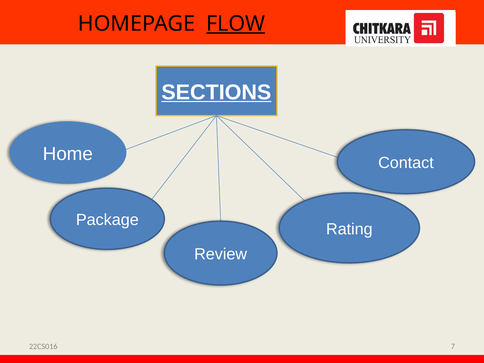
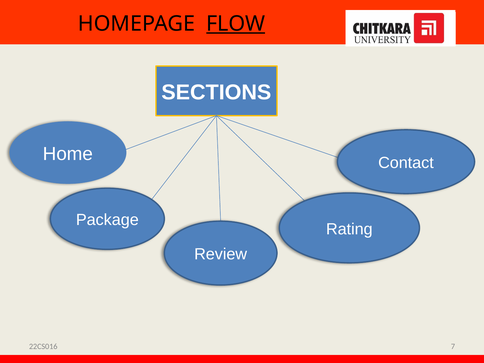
SECTIONS underline: present -> none (216, 92)
